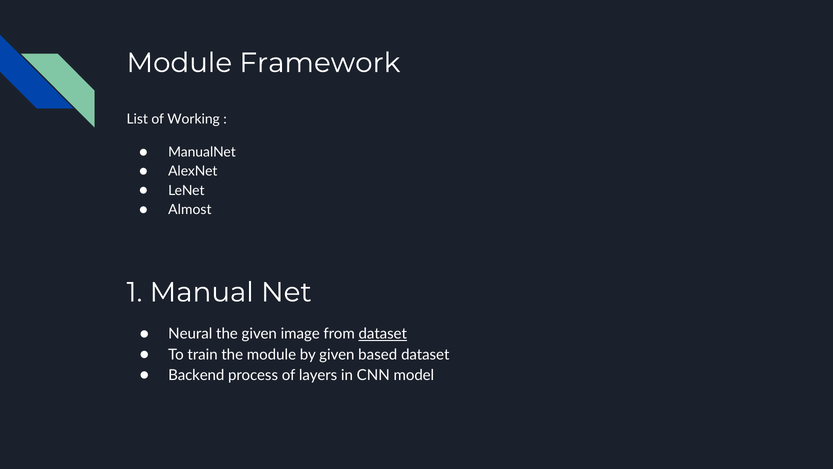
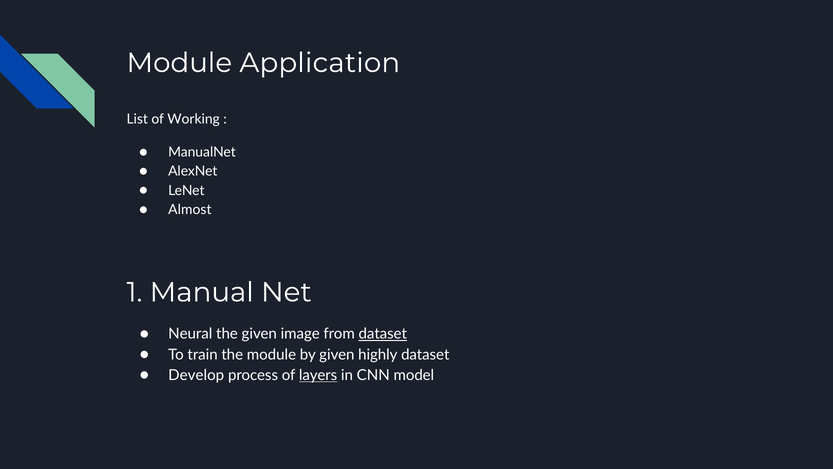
Framework: Framework -> Application (320, 63)
based: based -> highly (378, 354)
Backend: Backend -> Develop (196, 375)
layers underline: none -> present (318, 375)
